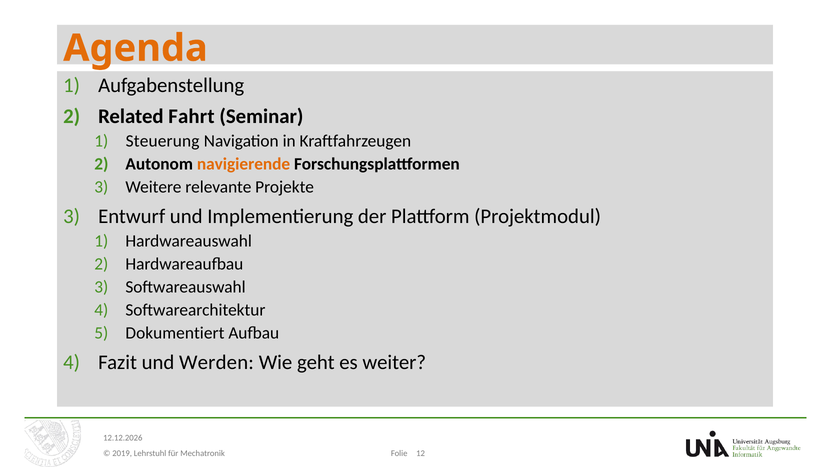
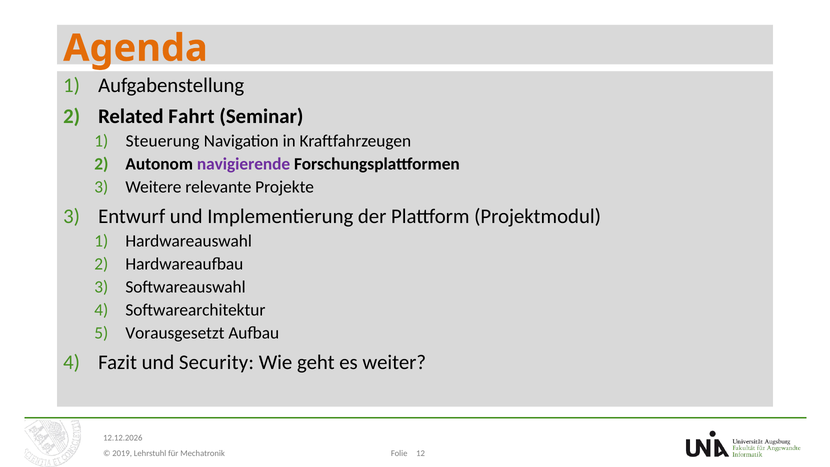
navigierende colour: orange -> purple (244, 164)
Dokumentiert: Dokumentiert -> Vorausgesetzt (175, 333)
Werden: Werden -> Security (216, 362)
